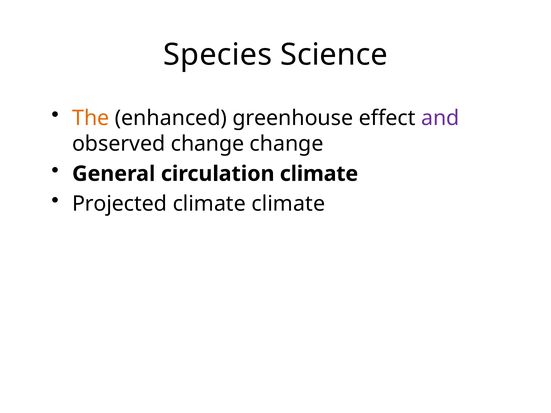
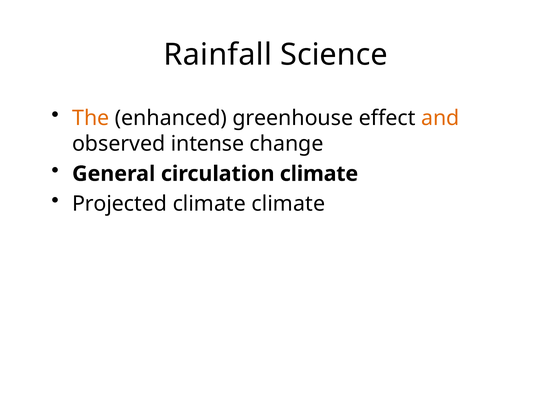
Species: Species -> Rainfall (218, 55)
and colour: purple -> orange (440, 118)
observed change: change -> intense (208, 144)
